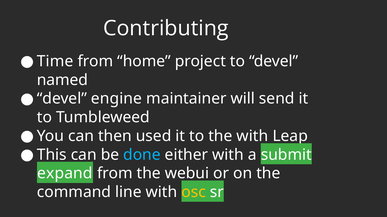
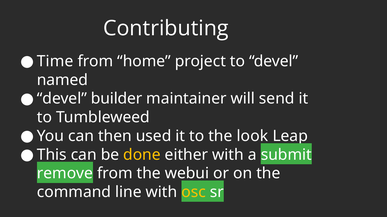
engine: engine -> builder (117, 99)
the with: with -> look (252, 136)
done colour: light blue -> yellow (142, 155)
expand: expand -> remove (65, 174)
